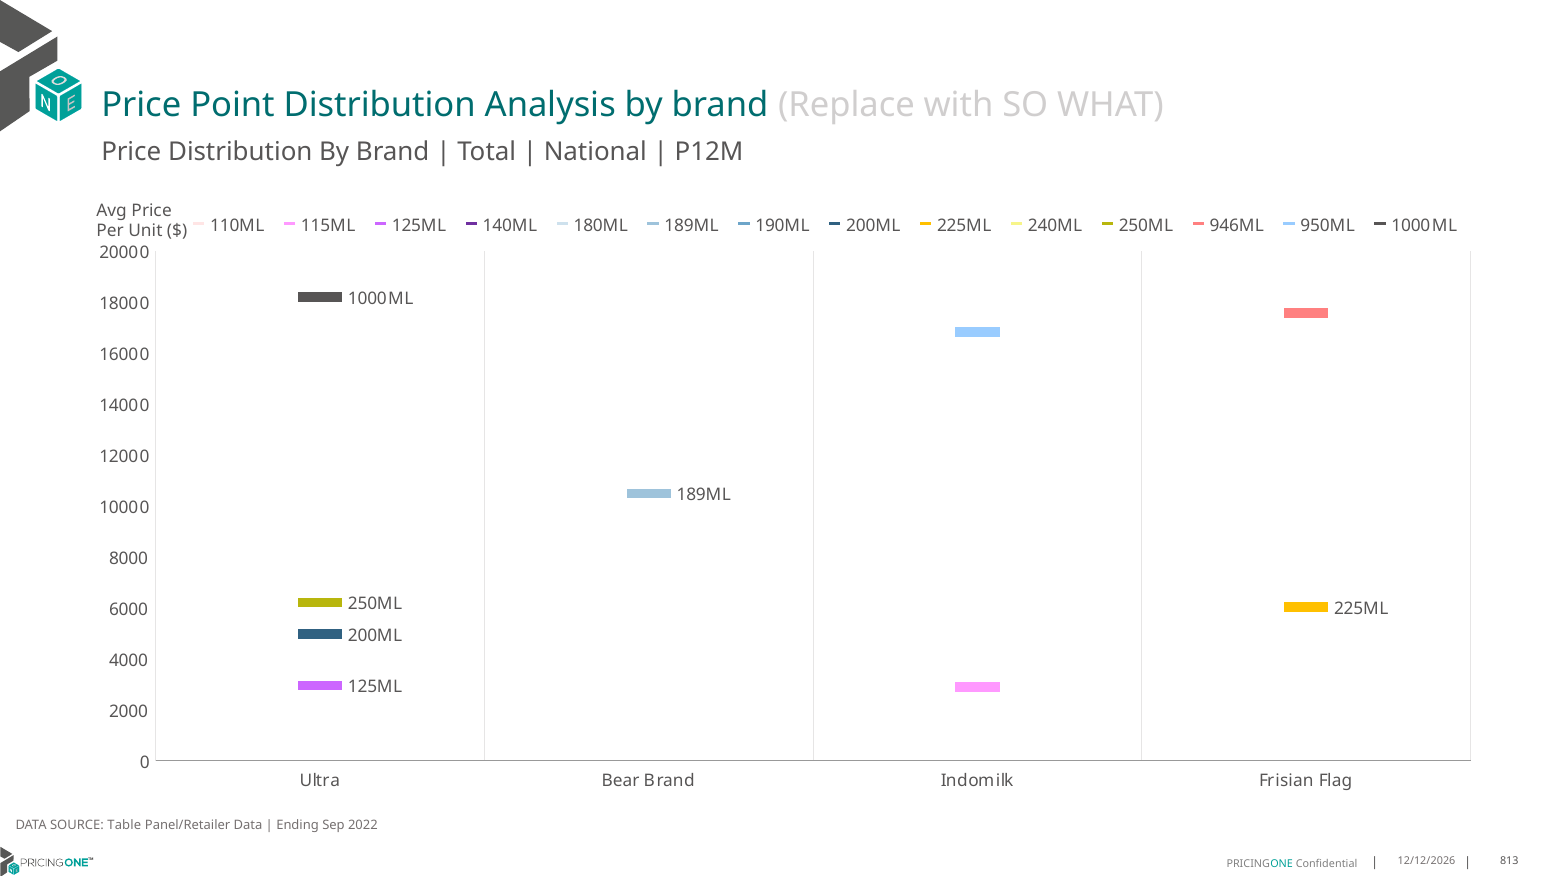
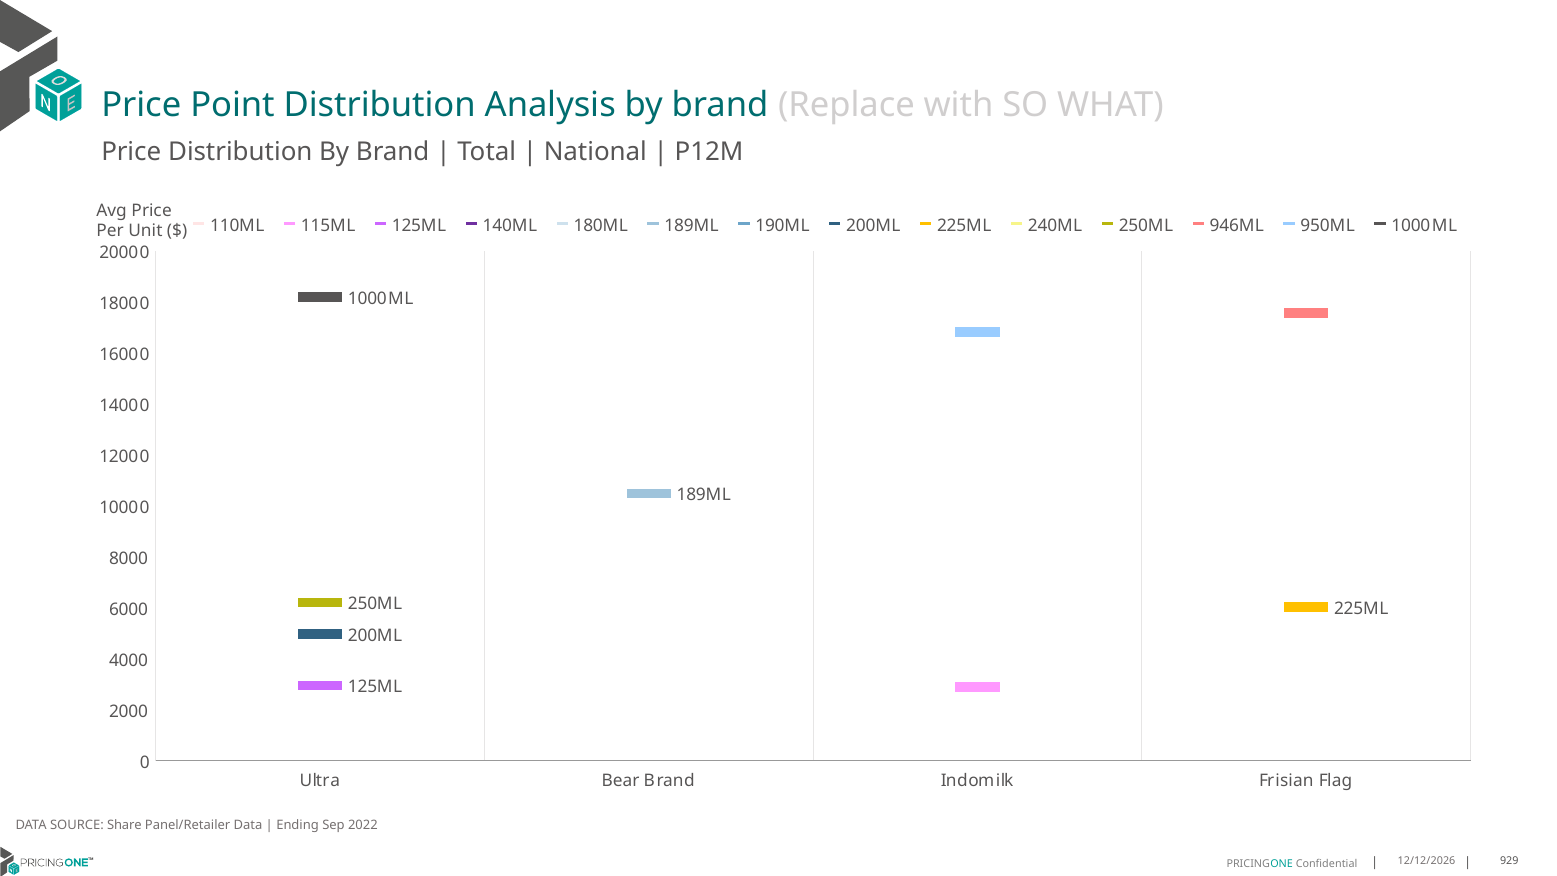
Table: Table -> Share (124, 825)
813: 813 -> 929 (1509, 861)
